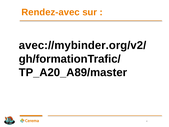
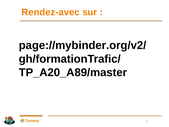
avec://mybinder.org/v2/: avec://mybinder.org/v2/ -> page://mybinder.org/v2/ (83, 45)
